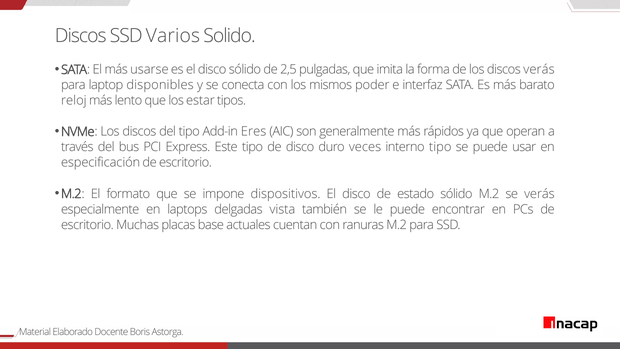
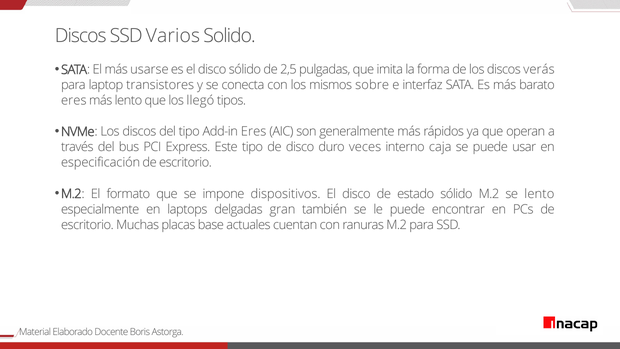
disponibles: disponibles -> transistores (160, 85)
poder: poder -> sobre (372, 85)
reloj: reloj -> eres (74, 101)
estar: estar -> llegó (200, 101)
interno tipo: tipo -> caja (440, 147)
se verás: verás -> lento (539, 194)
vista: vista -> gran (282, 209)
